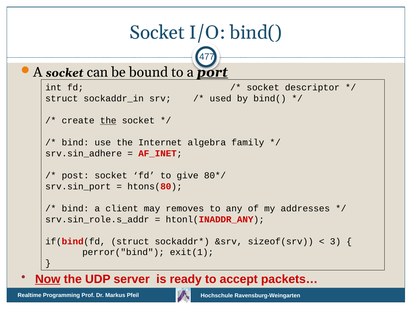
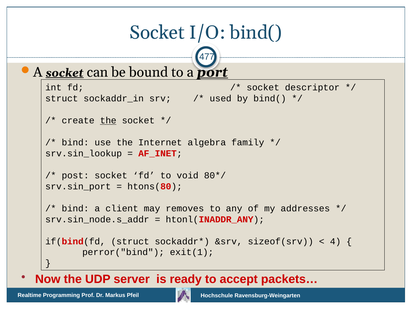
socket underline: none -> present (65, 73)
srv.sin_adhere: srv.sin_adhere -> srv.sin_lookup (84, 153)
give: give -> void (188, 175)
srv.sin_role.s_addr: srv.sin_role.s_addr -> srv.sin_node.s_addr (97, 219)
3: 3 -> 4 (335, 241)
Now underline: present -> none (48, 279)
